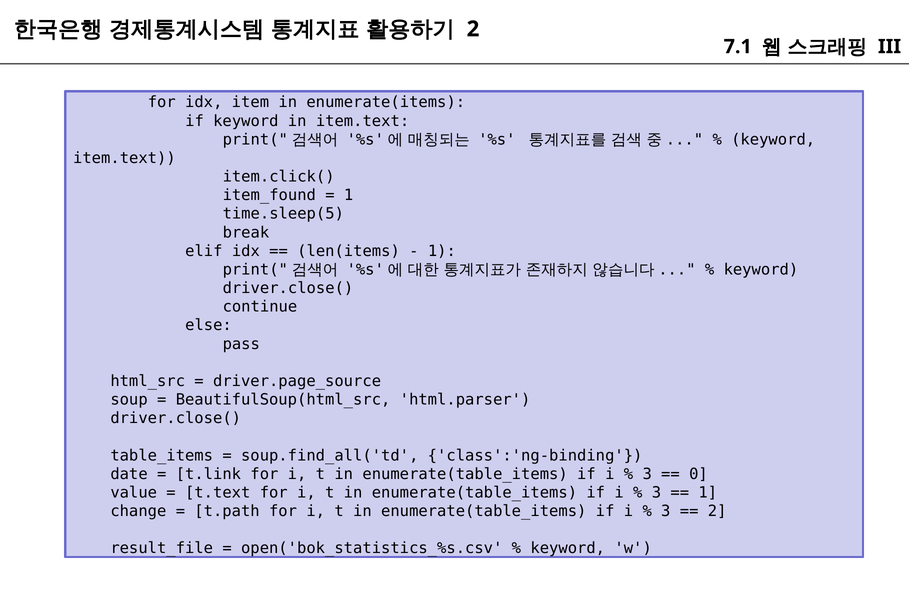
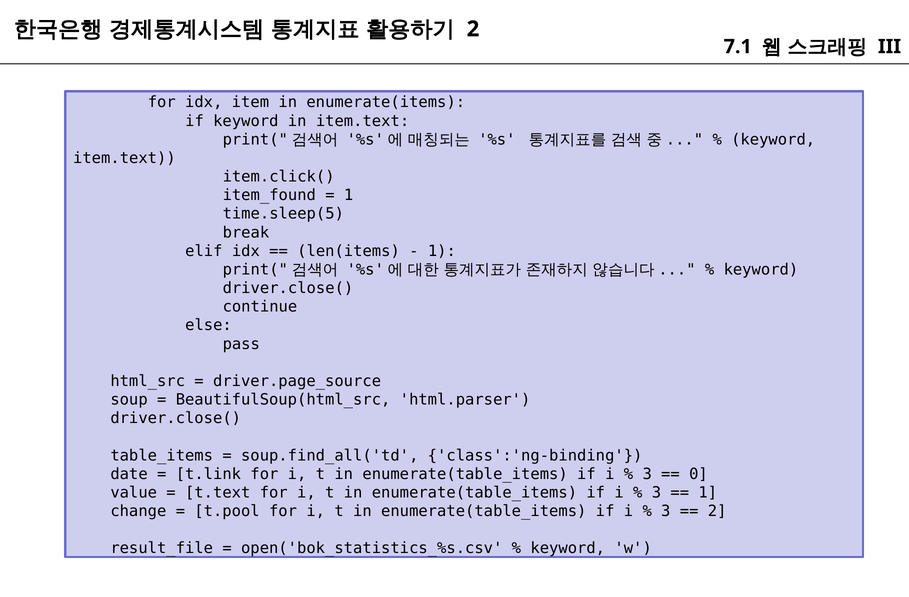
t.path: t.path -> t.pool (227, 511)
